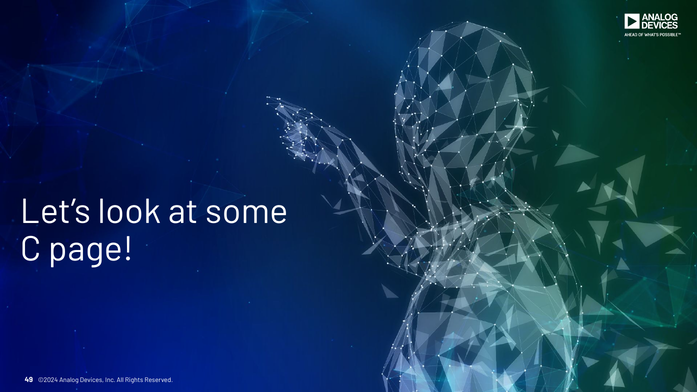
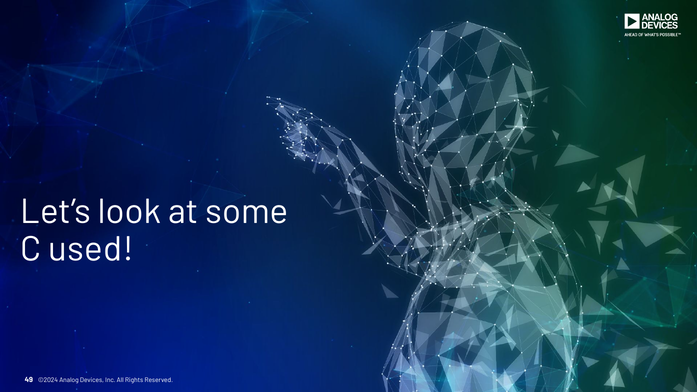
page: page -> used (91, 250)
